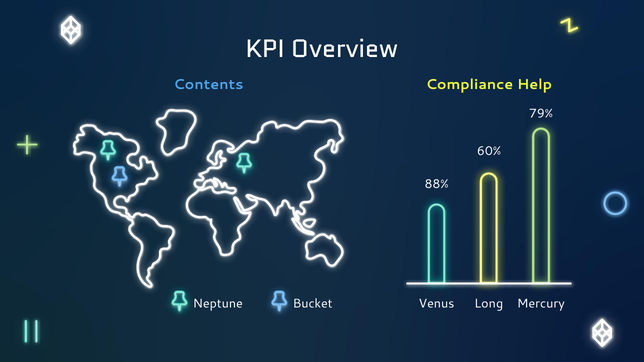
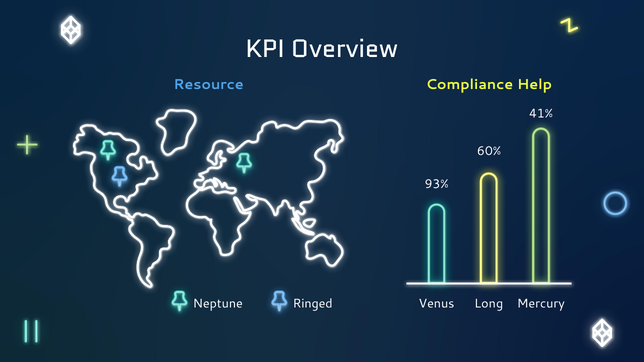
Contents: Contents -> Resource (209, 85)
79%: 79% -> 41% (541, 114)
88%: 88% -> 93% (437, 184)
Bucket: Bucket -> Ringed (313, 304)
